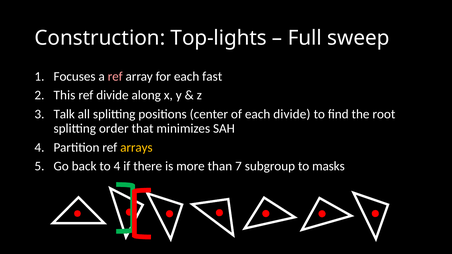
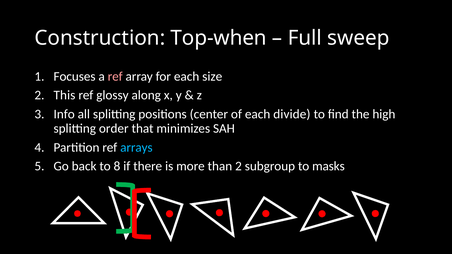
Top-lights: Top-lights -> Top-when (219, 38)
fast: fast -> size (212, 76)
ref divide: divide -> glossy (112, 95)
Talk: Talk -> Info (64, 114)
root: root -> high (384, 114)
arrays colour: yellow -> light blue (136, 148)
to 4: 4 -> 8 (117, 166)
than 7: 7 -> 2 (238, 166)
